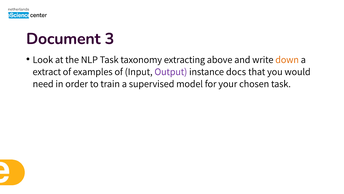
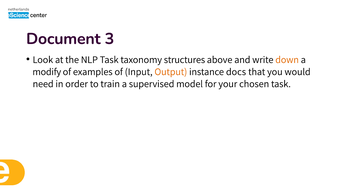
extracting: extracting -> structures (184, 60)
extract: extract -> modify (47, 72)
Output colour: purple -> orange (171, 72)
